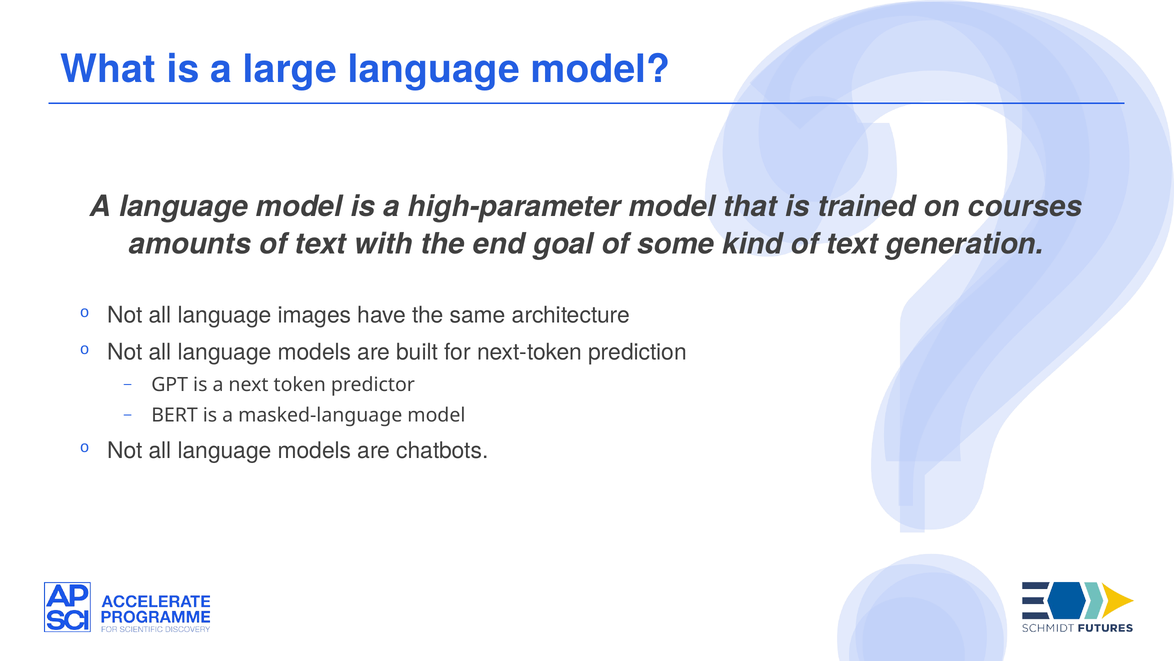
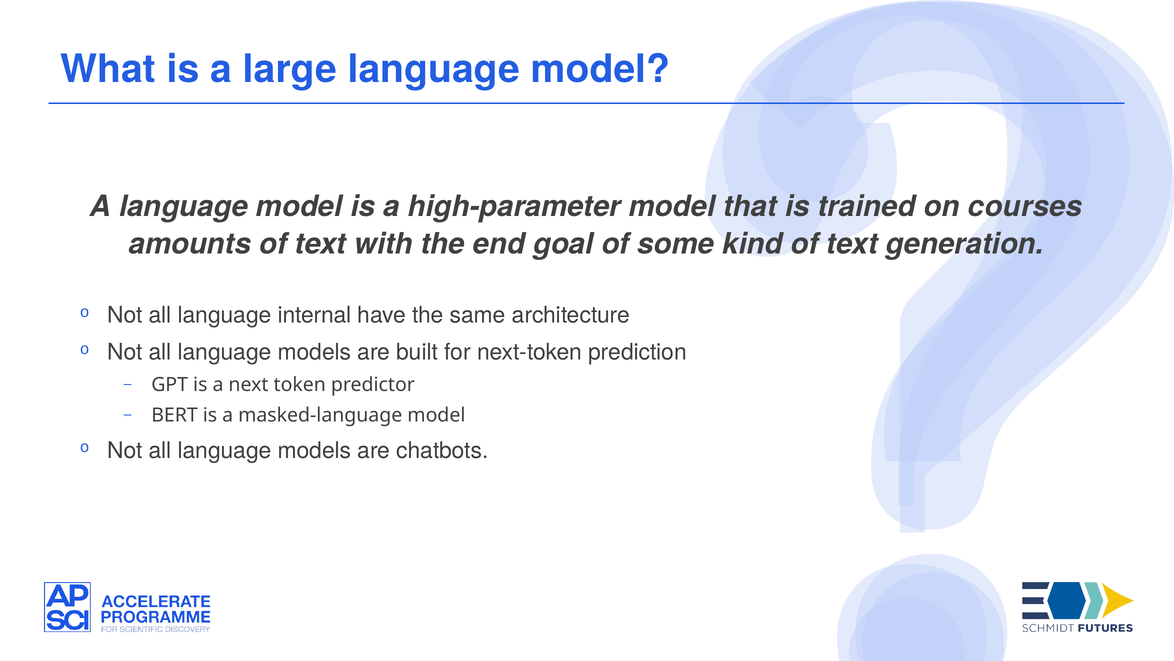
images: images -> internal (314, 315)
